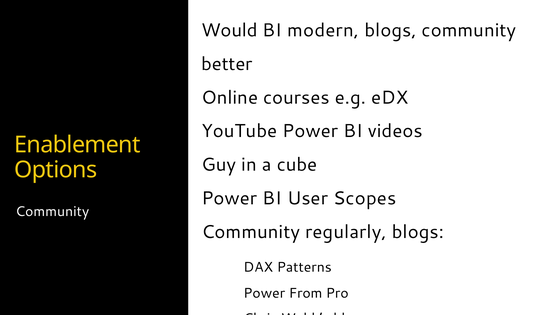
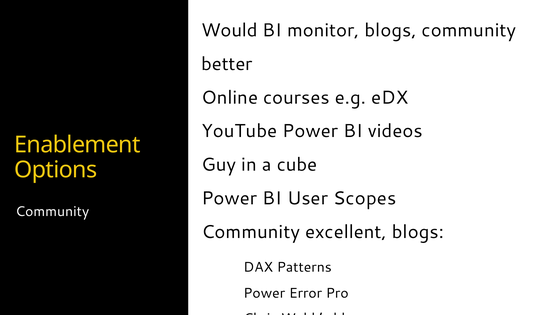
modern: modern -> monitor (323, 30)
regularly: regularly -> excellent (346, 232)
From: From -> Error (306, 293)
